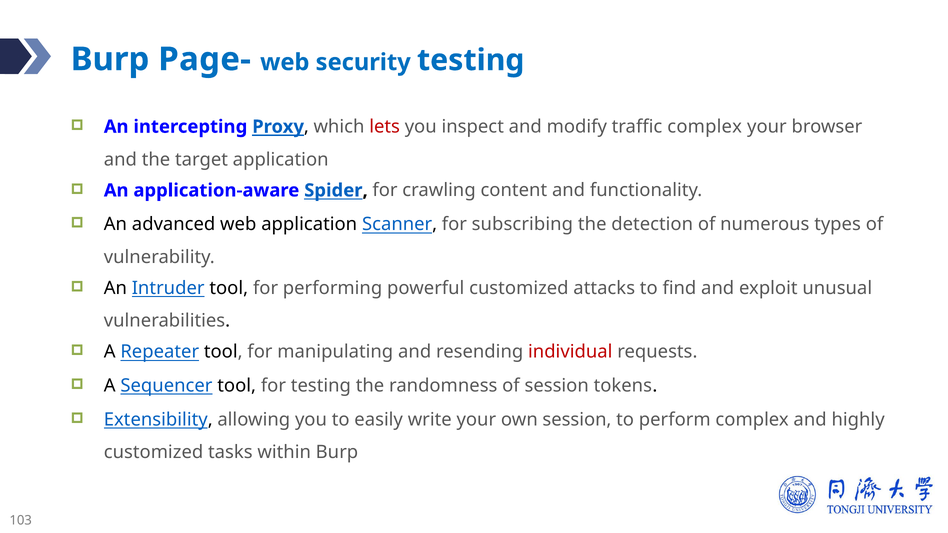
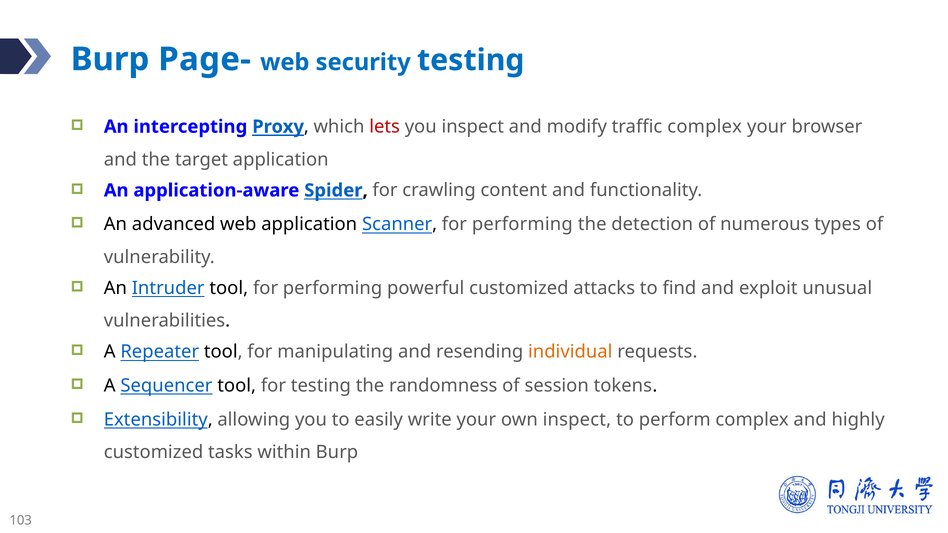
Scanner for subscribing: subscribing -> performing (522, 224)
individual colour: red -> orange (570, 352)
own session: session -> inspect (577, 420)
